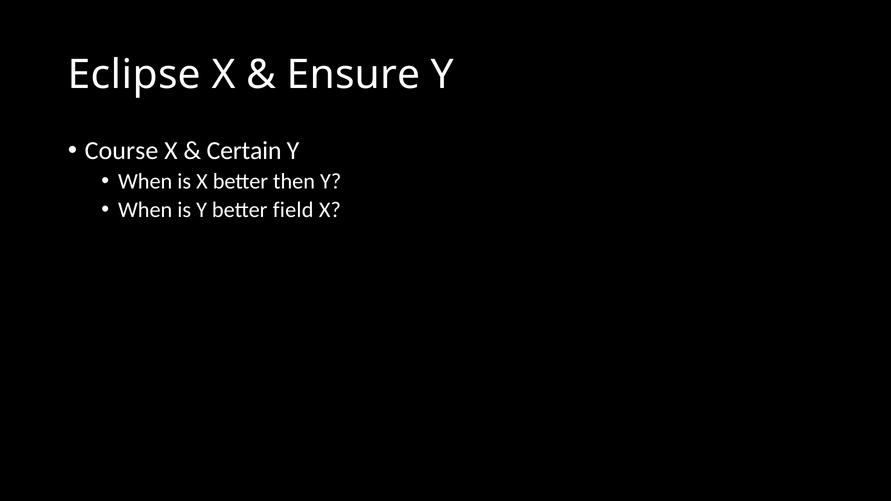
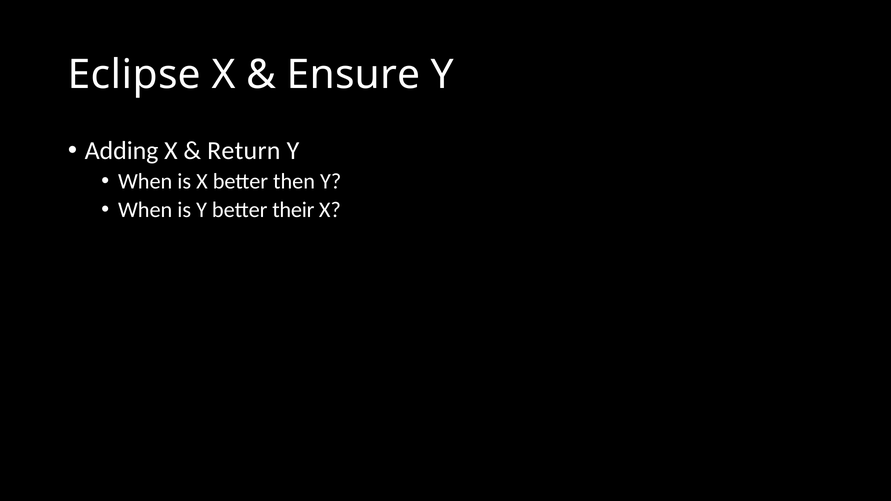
Course: Course -> Adding (122, 151)
Certain: Certain -> Return (244, 151)
field: field -> their (293, 210)
